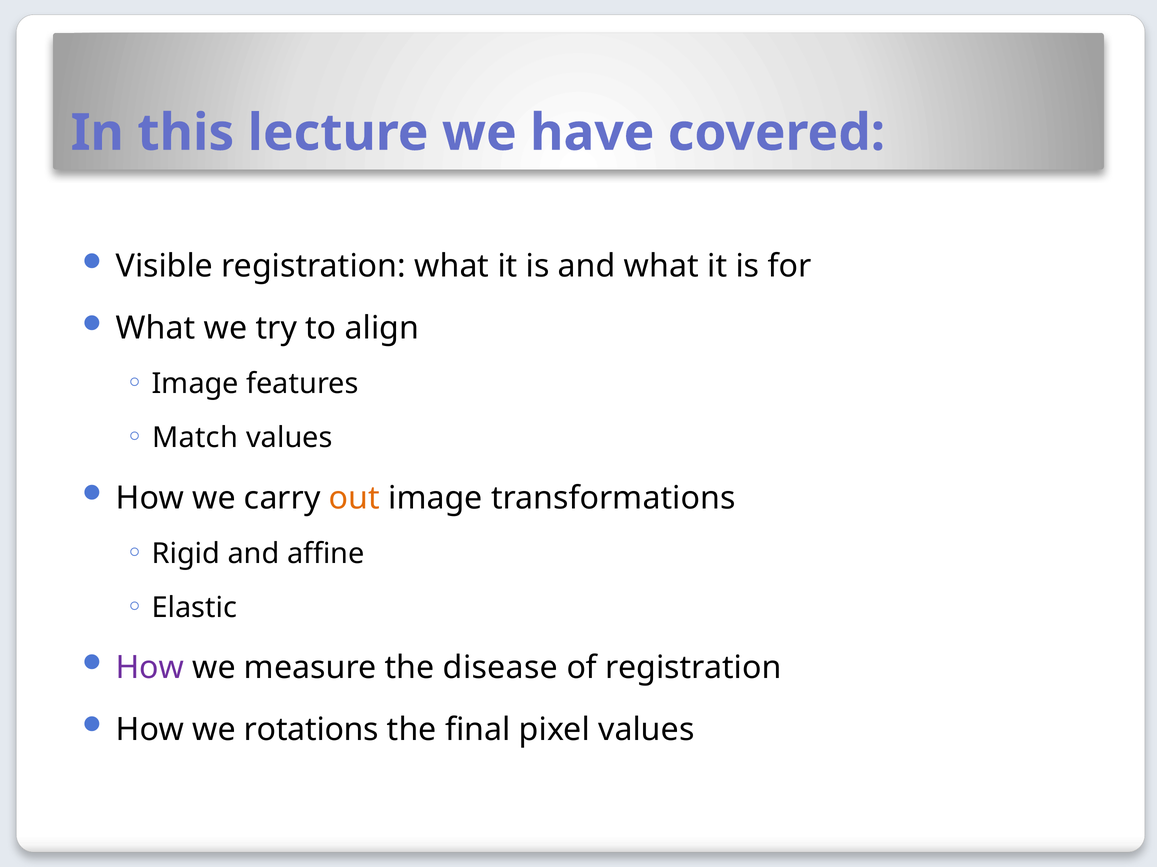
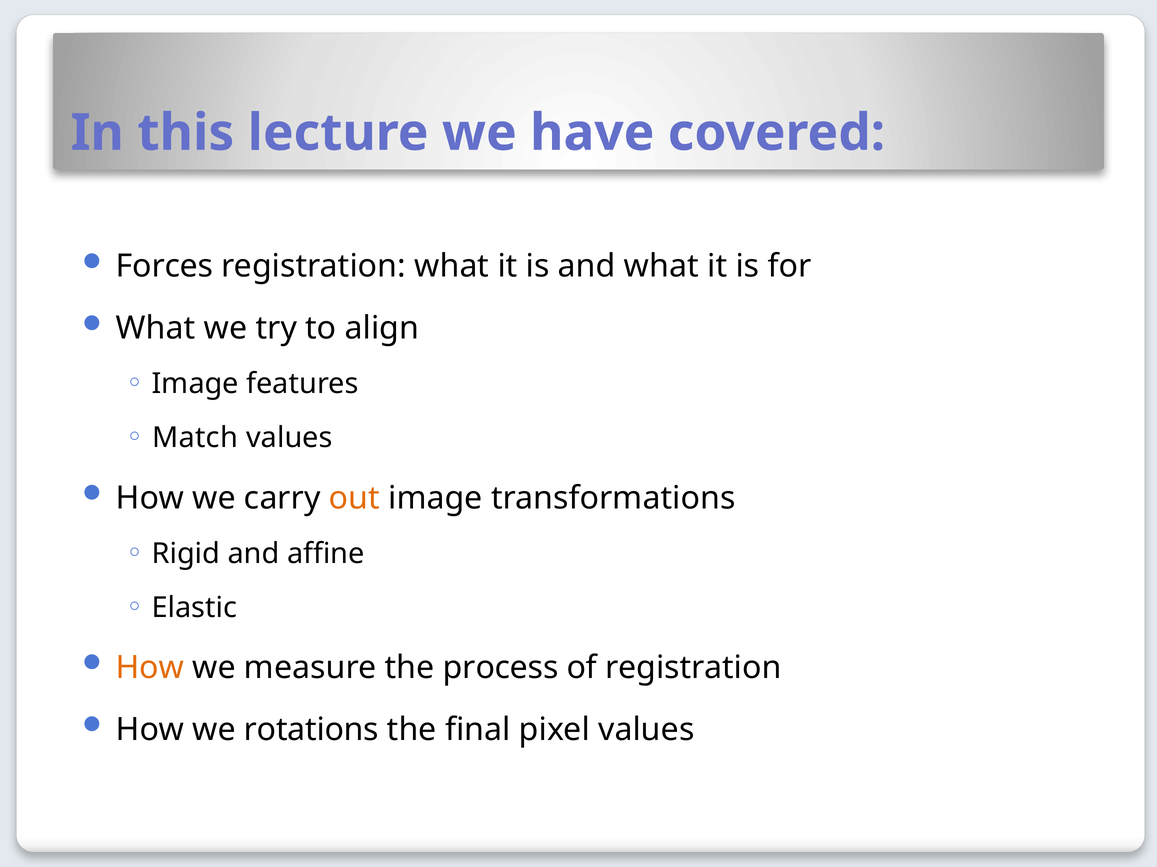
Visible: Visible -> Forces (164, 267)
How colour: purple -> orange (150, 668)
disease: disease -> process (501, 668)
